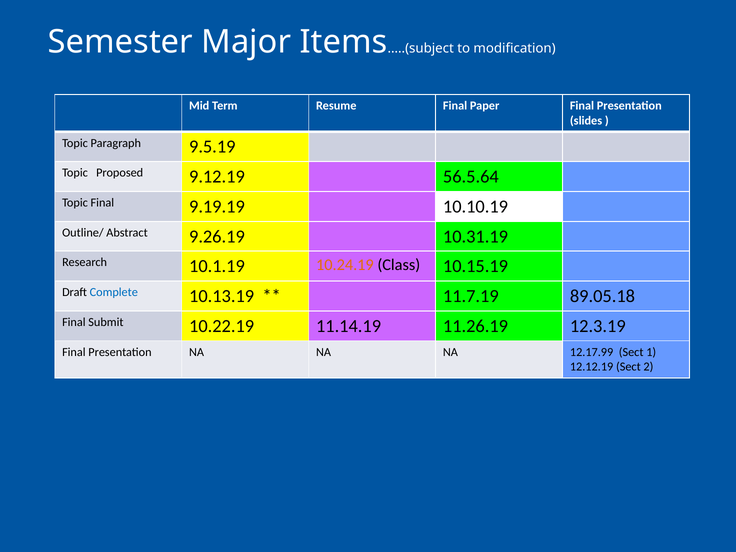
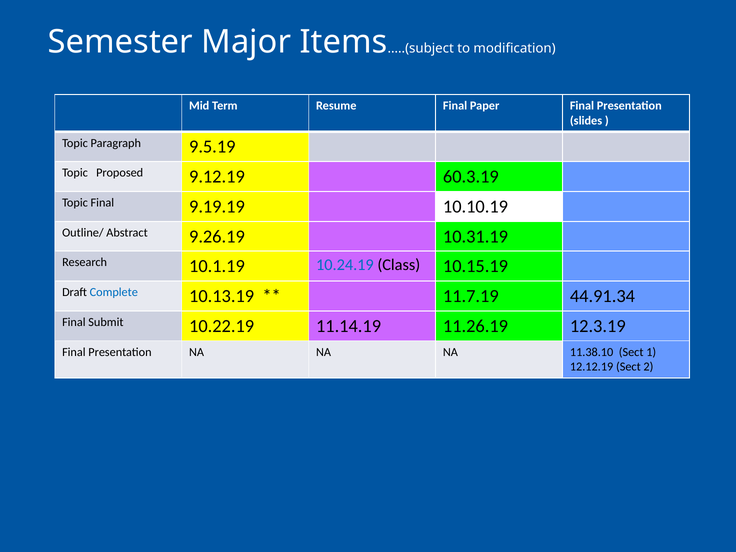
56.5.64: 56.5.64 -> 60.3.19 (471, 177)
10.24.19 colour: orange -> blue (345, 265)
89.05.18: 89.05.18 -> 44.91.34 (602, 296)
12.17.99: 12.17.99 -> 11.38.10 (592, 352)
